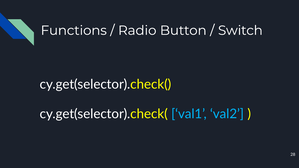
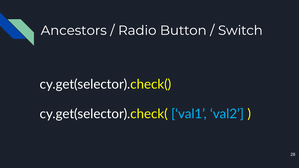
Functions: Functions -> Ancestors (74, 30)
